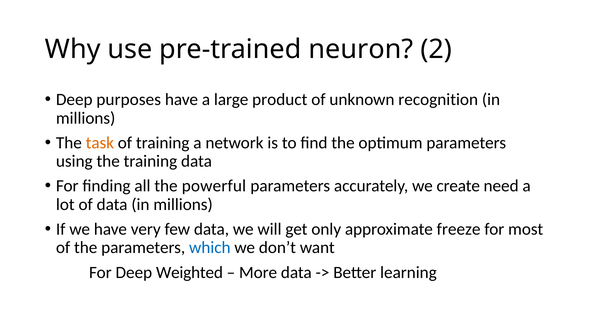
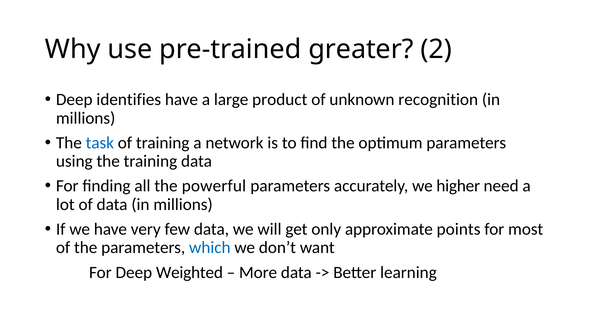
neuron: neuron -> greater (361, 49)
purposes: purposes -> identifies (129, 100)
task colour: orange -> blue (100, 143)
create: create -> higher (458, 186)
freeze: freeze -> points (459, 229)
